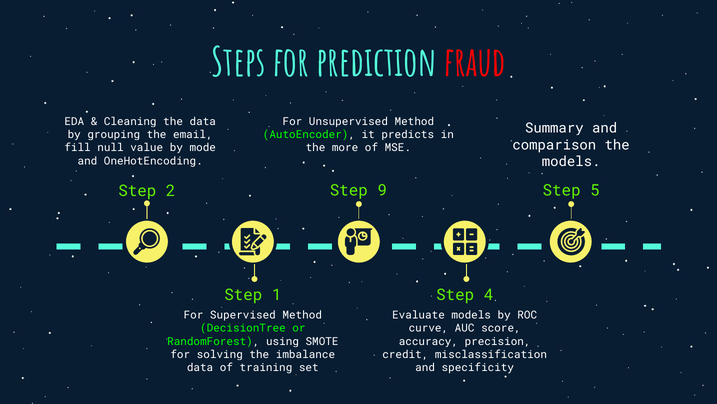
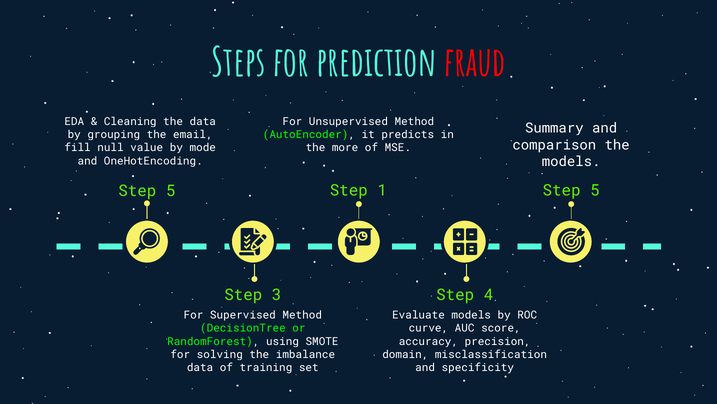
2: 2 -> 5 (171, 190)
9: 9 -> 1 (382, 190)
1: 1 -> 3 (277, 294)
credit: credit -> domain (405, 354)
